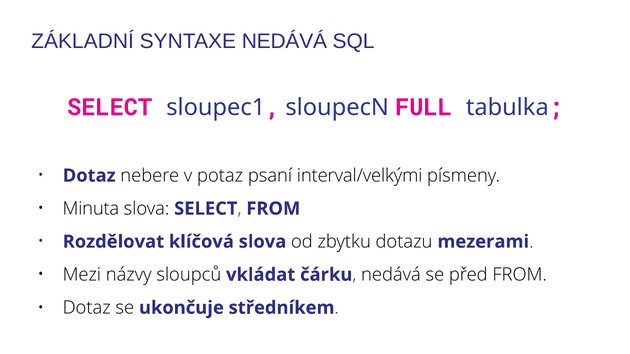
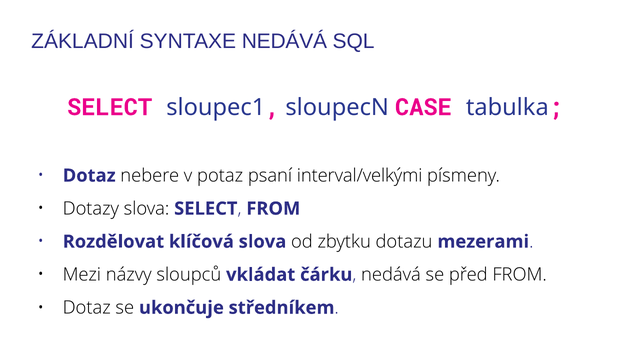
FULL: FULL -> CASE (423, 107)
Minuta: Minuta -> Dotazy (91, 209)
